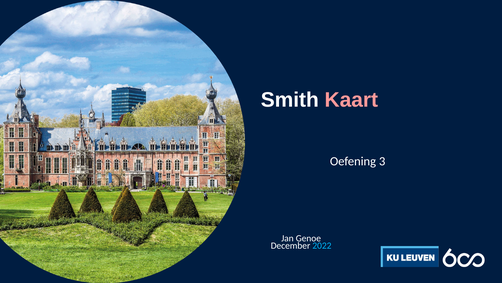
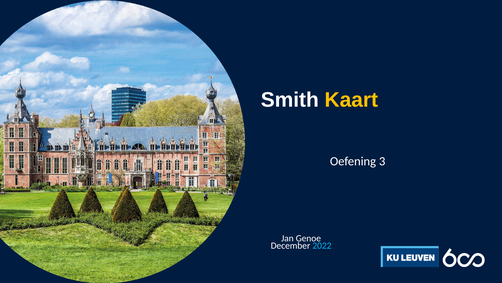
Kaart colour: pink -> yellow (351, 100)
